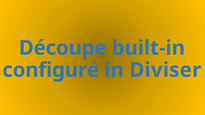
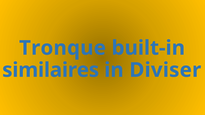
Découpe: Découpe -> Tronque (63, 48)
configuré: configuré -> similaires (51, 70)
